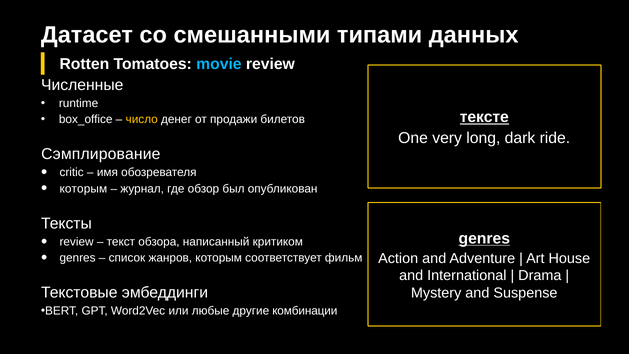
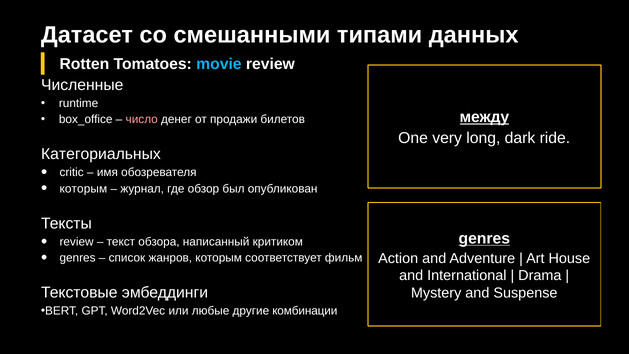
тексте: тексте -> между (484, 117)
число colour: yellow -> pink (142, 119)
Сэмплирование: Сэмплирование -> Категориальных (101, 154)
